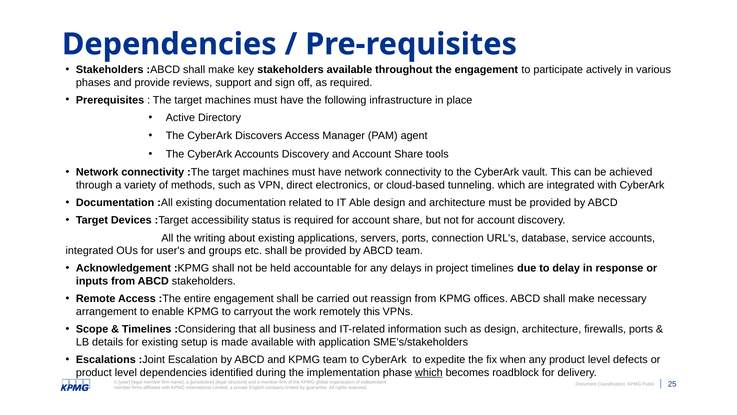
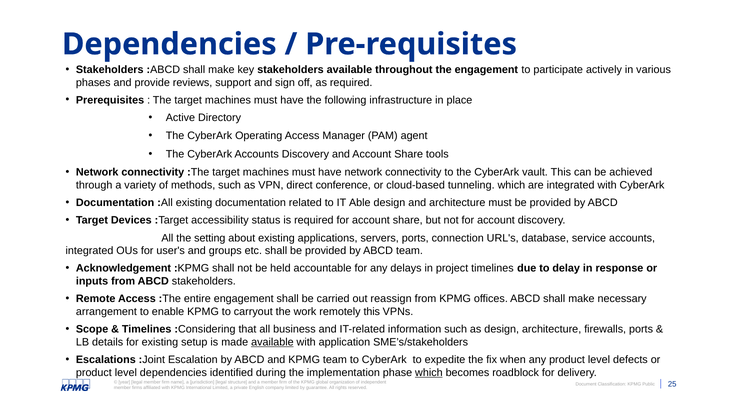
Discovers: Discovers -> Operating (259, 136)
electronics: electronics -> conference (343, 185)
writing: writing -> setting (210, 238)
available underline: none -> present (272, 342)
